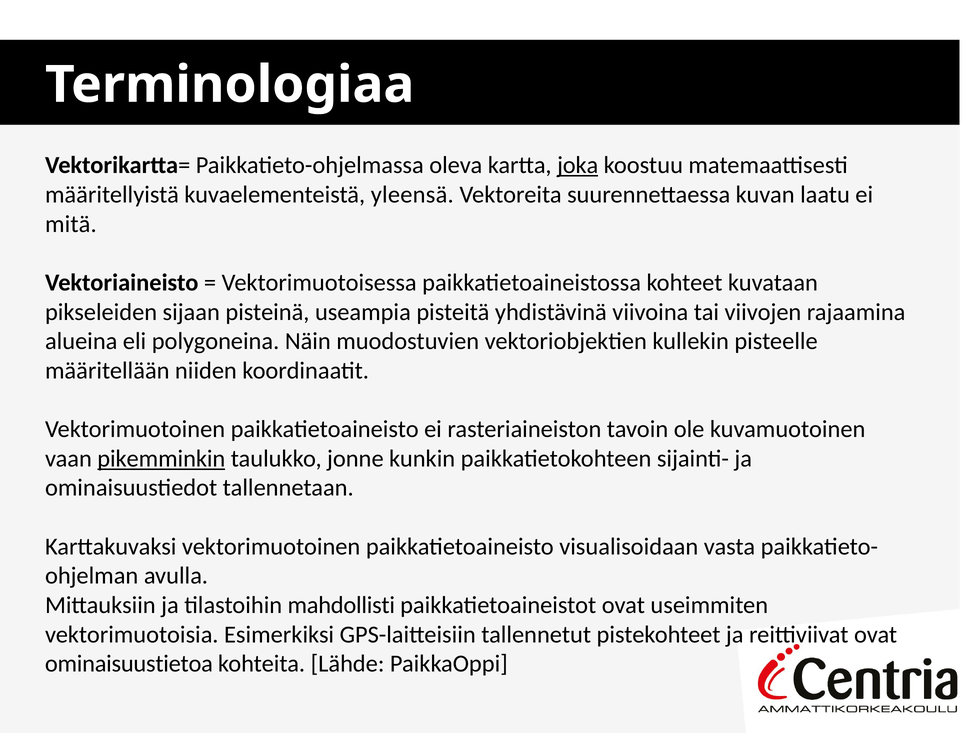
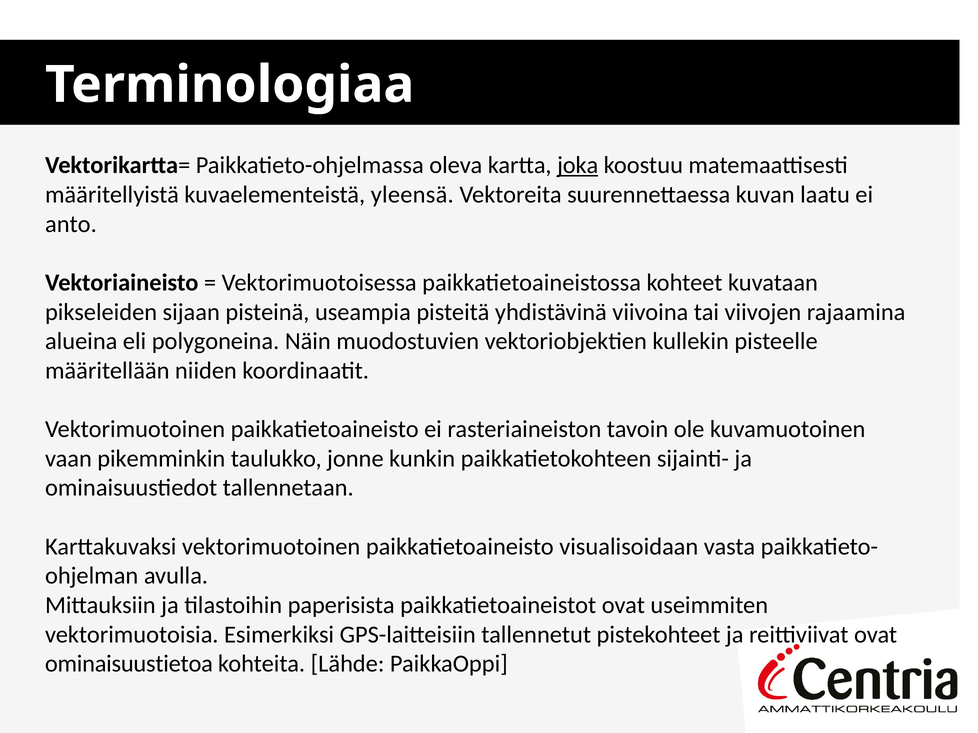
mitä: mitä -> anto (71, 224)
pikemminkin underline: present -> none (161, 459)
mahdollisti: mahdollisti -> paperisista (341, 606)
